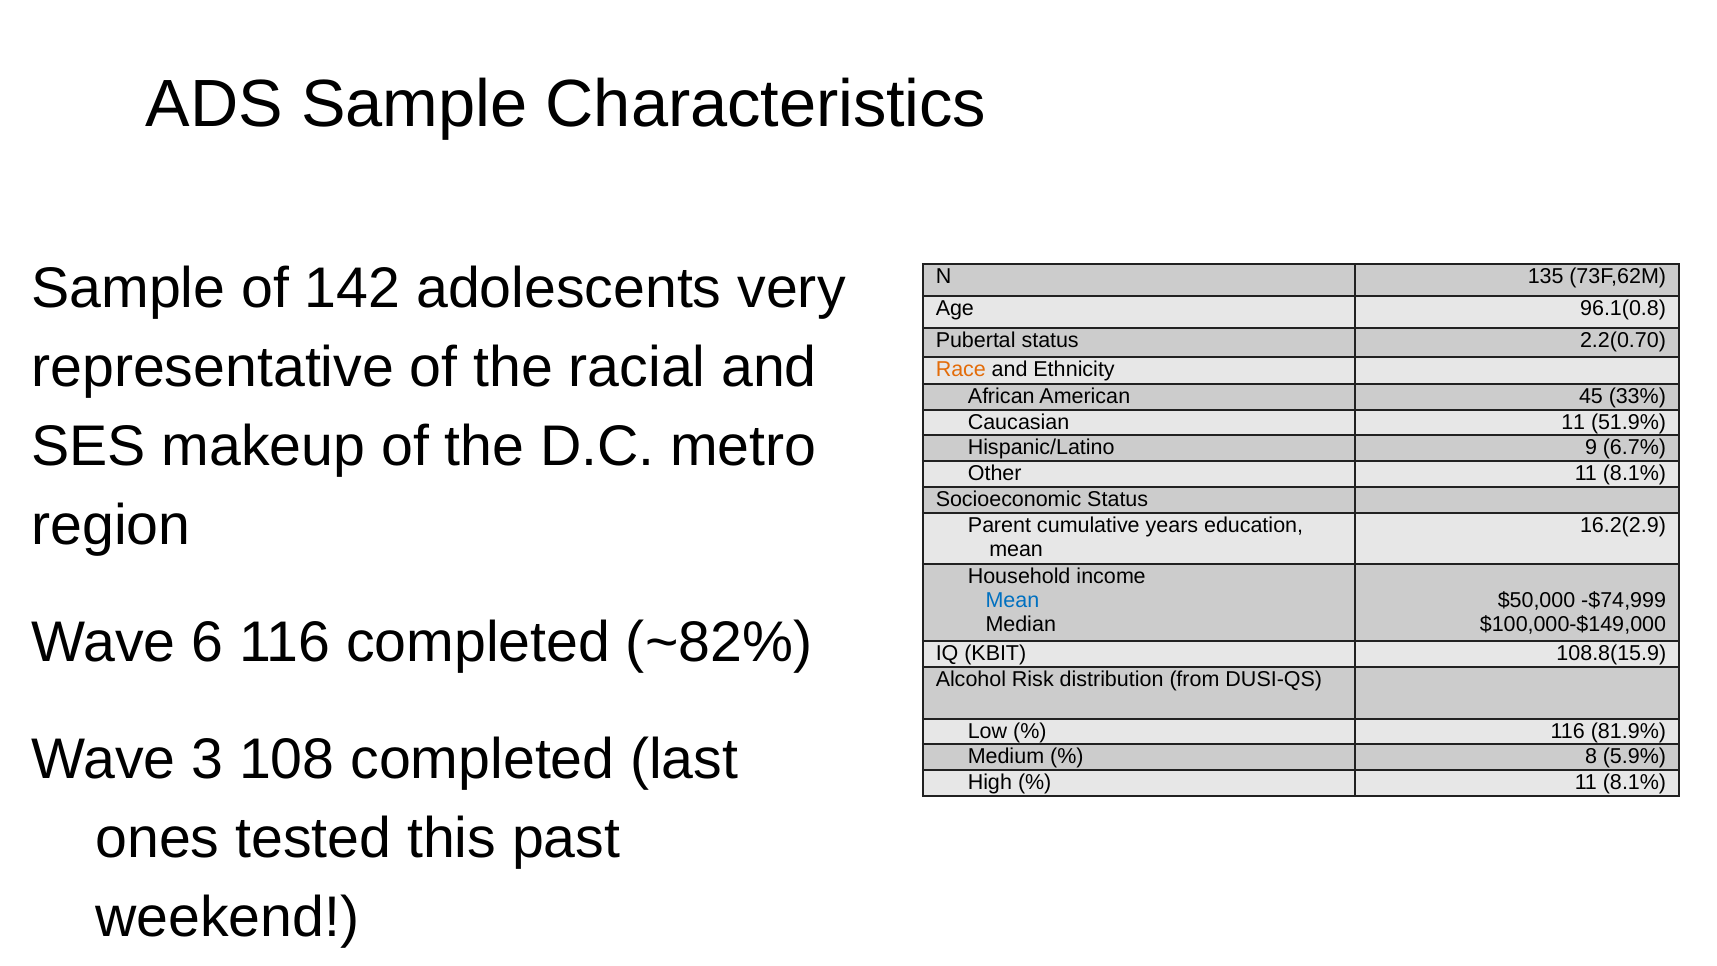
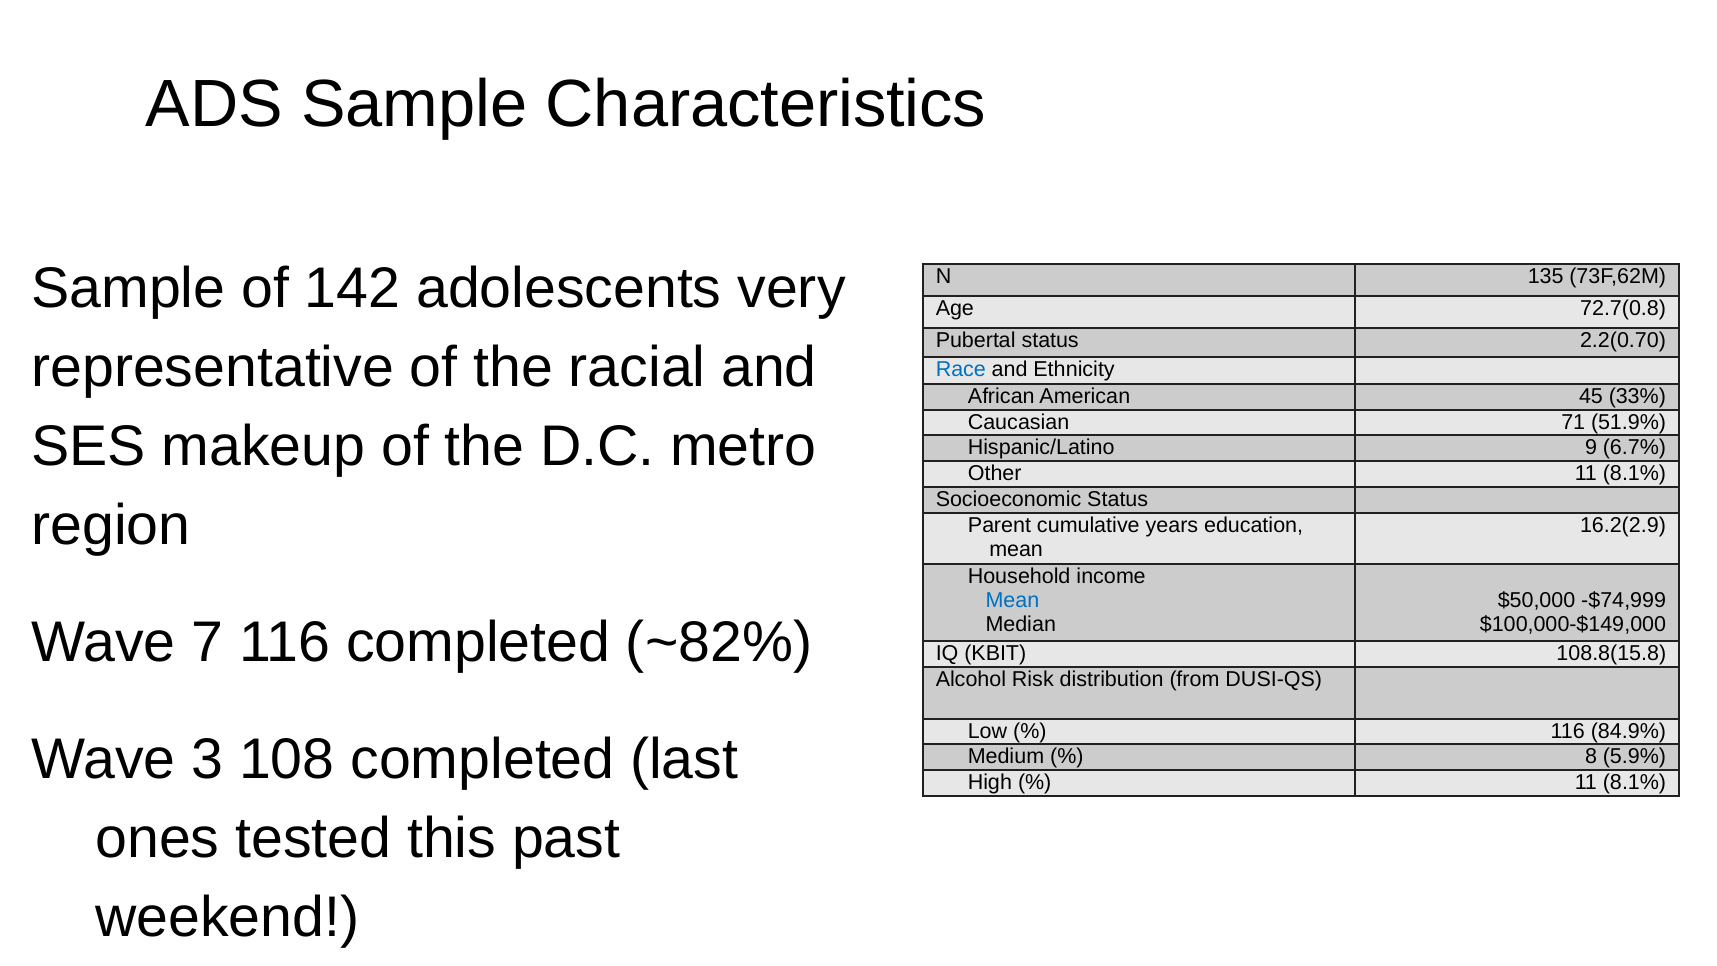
96.1(0.8: 96.1(0.8 -> 72.7(0.8 (1623, 309)
Race colour: orange -> blue (961, 369)
Caucasian 11: 11 -> 71 (1573, 422)
6: 6 -> 7 (207, 642)
108.8(15.9: 108.8(15.9 -> 108.8(15.8 (1611, 654)
81.9%: 81.9% -> 84.9% (1628, 731)
